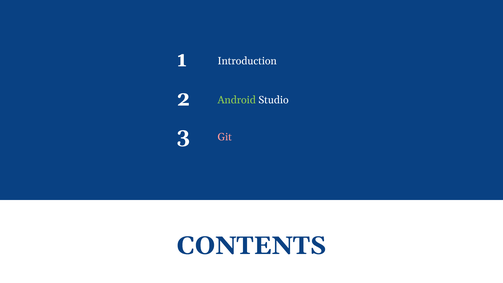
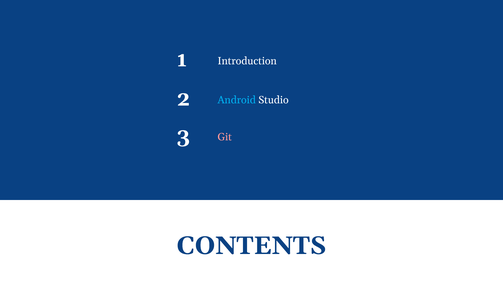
Android colour: light green -> light blue (237, 100)
